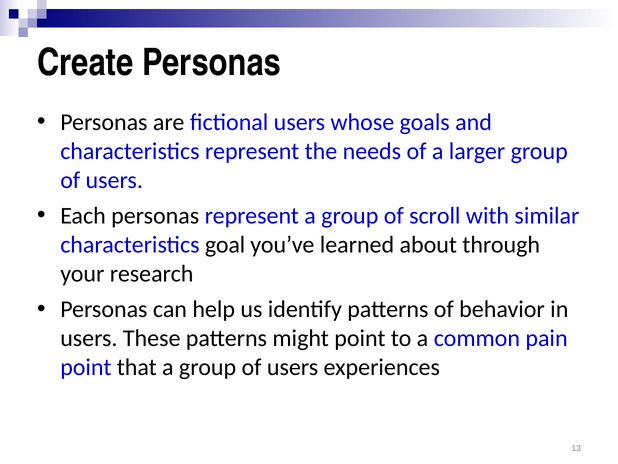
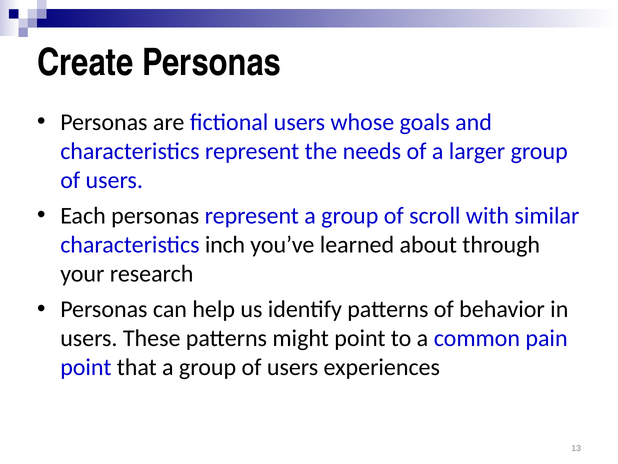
goal: goal -> inch (225, 244)
